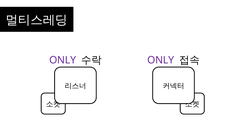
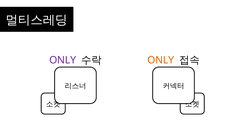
ONLY colour: purple -> orange (161, 60)
